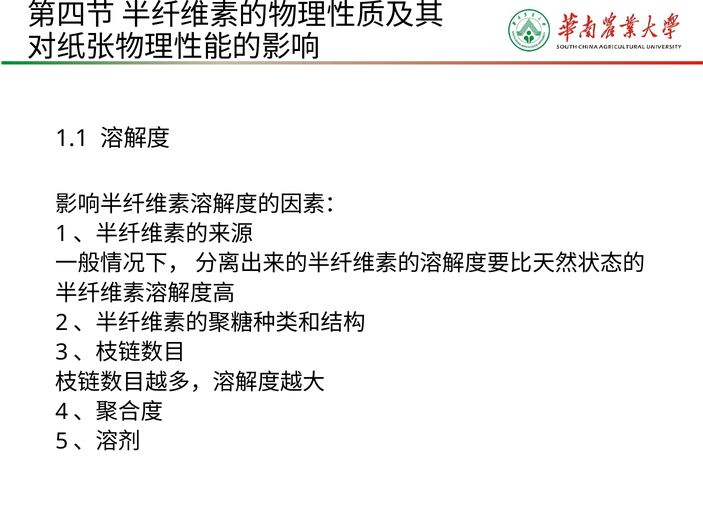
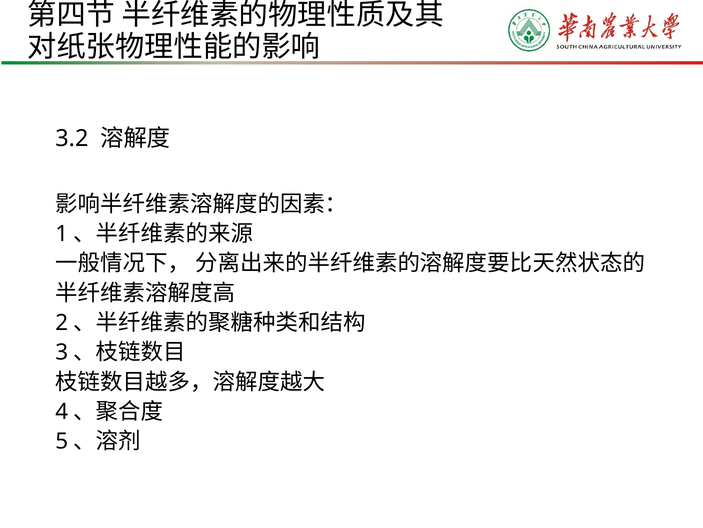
1.1: 1.1 -> 3.2 (72, 138)
